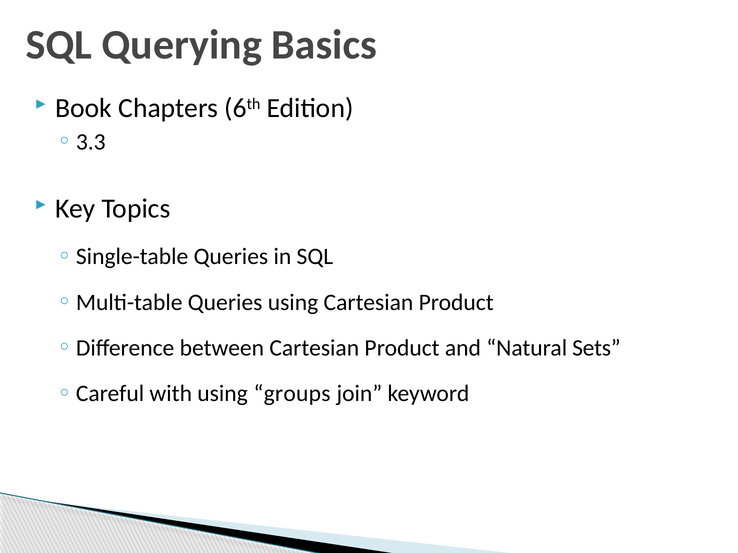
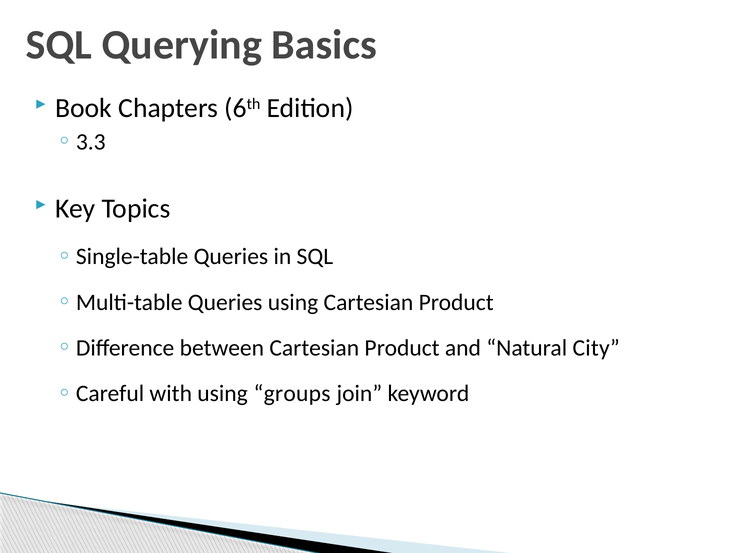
Sets: Sets -> City (596, 348)
